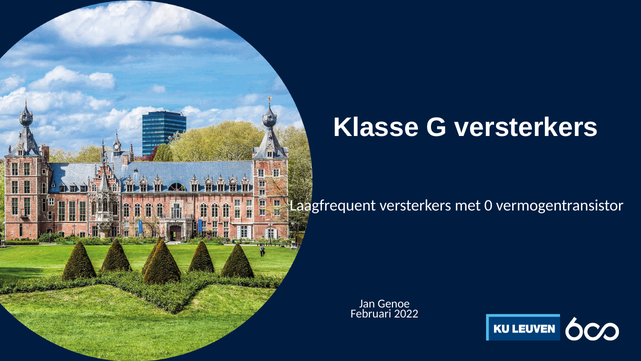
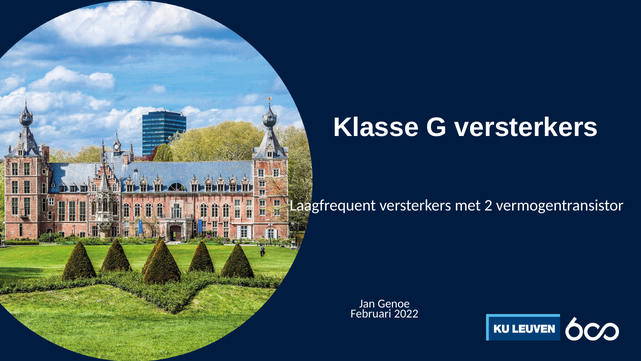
0: 0 -> 2 (488, 205)
